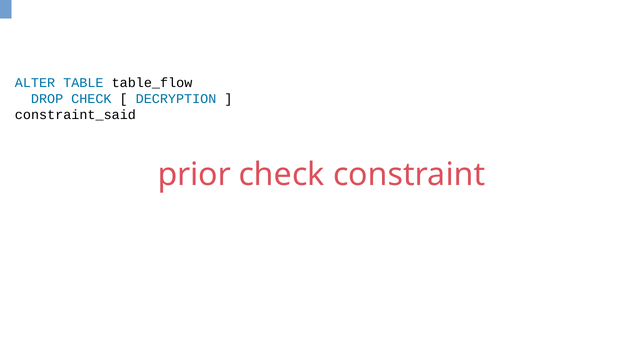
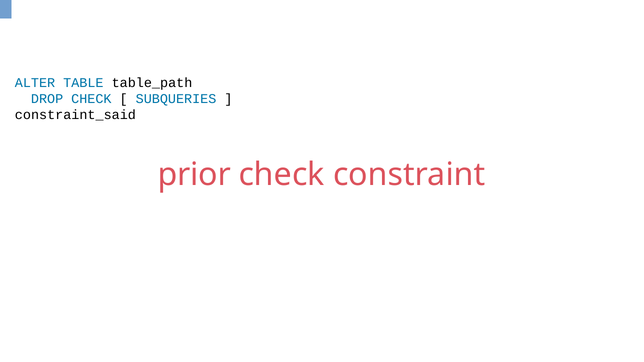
table_flow: table_flow -> table_path (152, 83)
DECRYPTION: DECRYPTION -> SUBQUERIES (176, 99)
